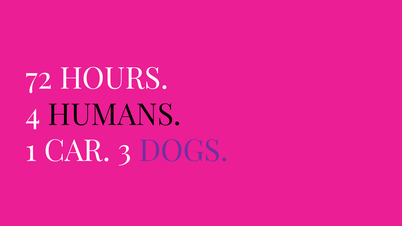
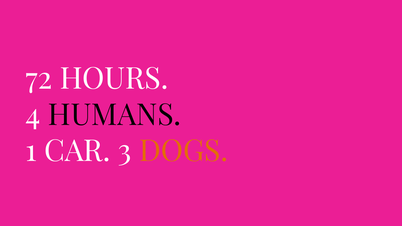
DOGS colour: purple -> orange (184, 151)
